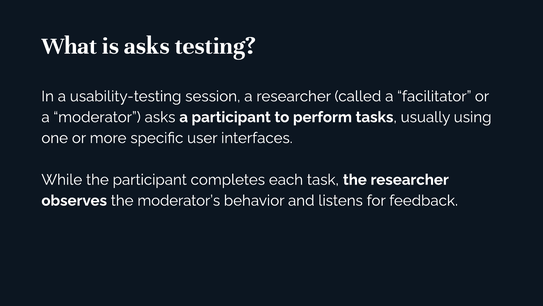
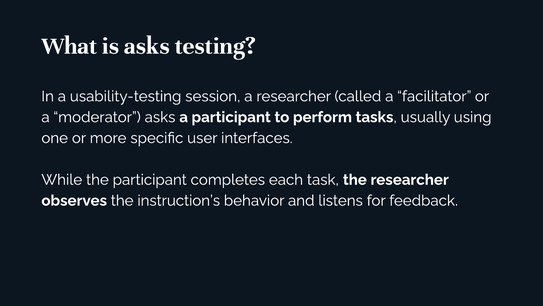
moderator’s: moderator’s -> instruction’s (179, 200)
